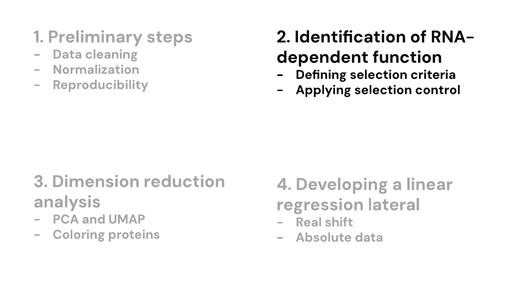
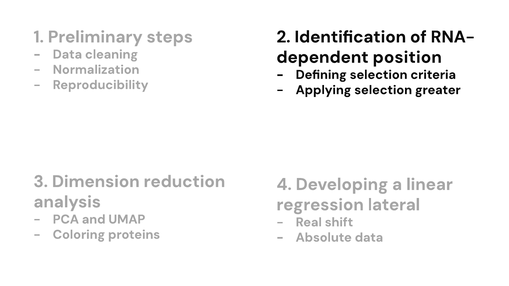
function: function -> position (407, 57)
control: control -> greater (438, 90)
